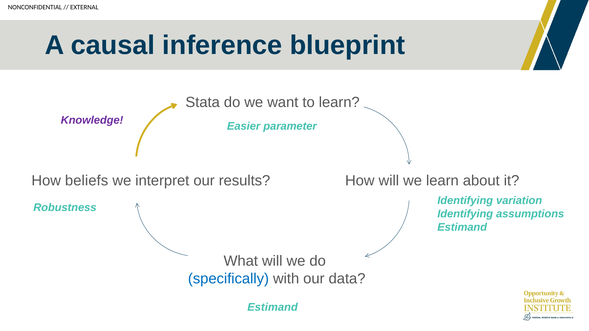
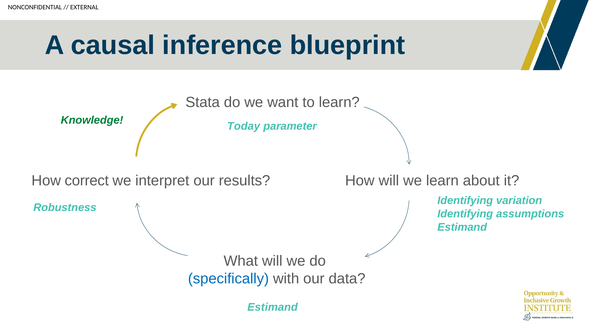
Knowledge colour: purple -> green (92, 120)
Easier: Easier -> Today (244, 126)
beliefs: beliefs -> correct (87, 181)
